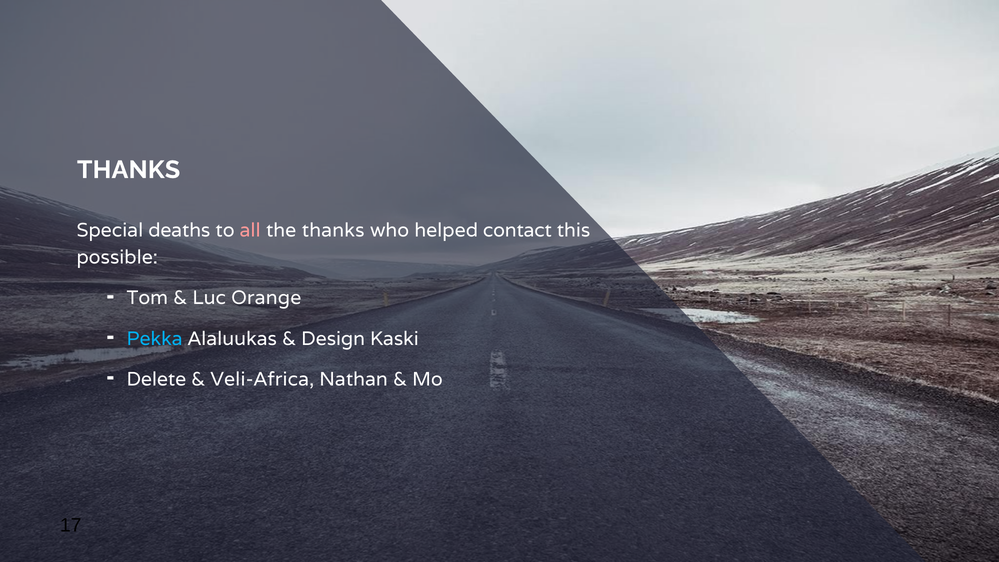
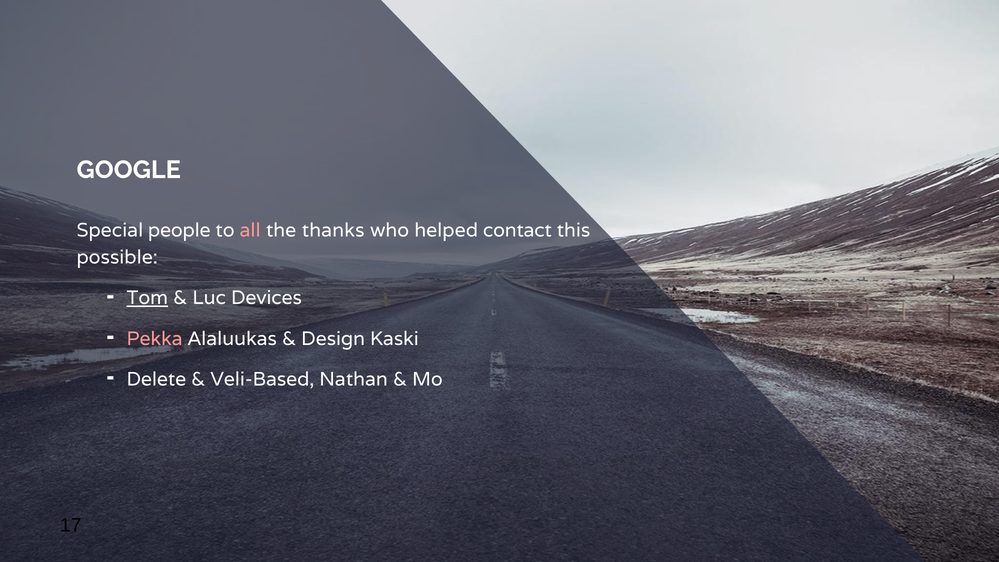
THANKS: THANKS -> GOOGLE (129, 170)
deaths: deaths -> people (179, 230)
Tom underline: none -> present (147, 298)
Orange: Orange -> Devices (266, 298)
Pekka colour: light blue -> pink (155, 339)
Veli-Africa: Veli-Africa -> Veli-Based (262, 379)
